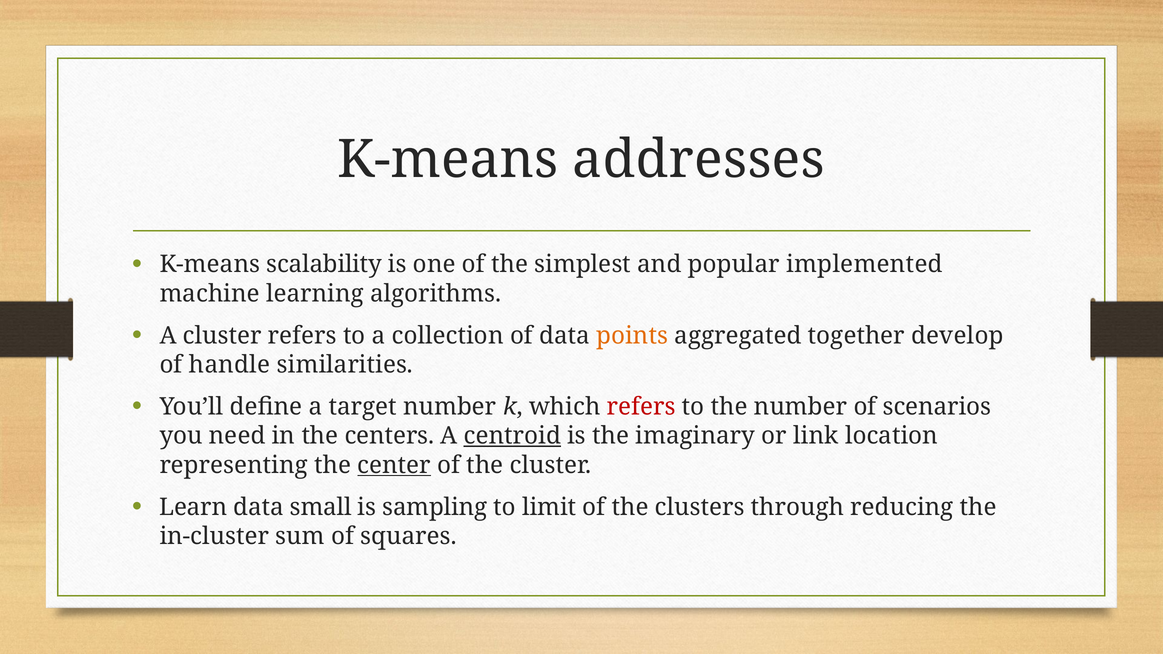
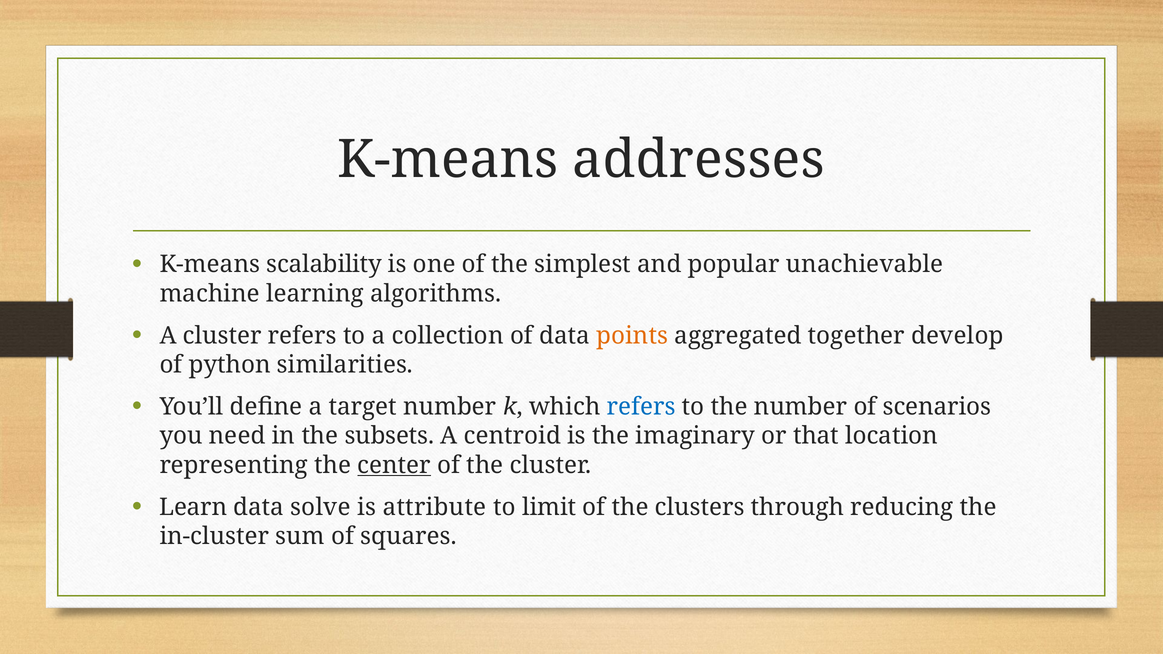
implemented: implemented -> unachievable (865, 265)
handle: handle -> python (230, 365)
refers colour: red -> blue (641, 407)
centers: centers -> subsets (389, 436)
centroid underline: present -> none (512, 436)
link: link -> that (816, 436)
small: small -> solve (321, 507)
sampling: sampling -> attribute (435, 507)
